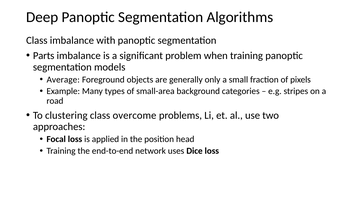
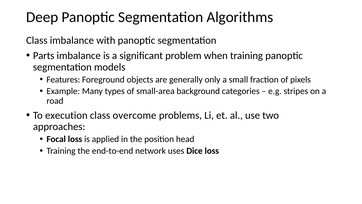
Average: Average -> Features (63, 79)
clustering: clustering -> execution (66, 115)
